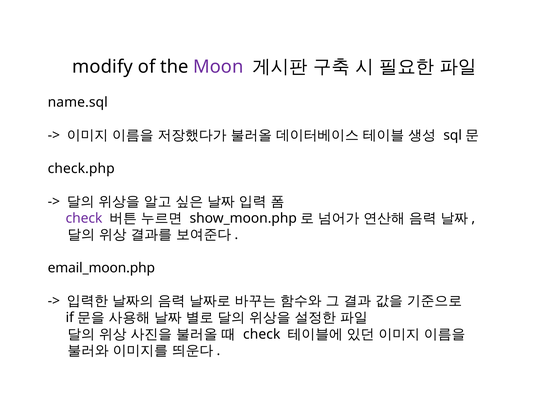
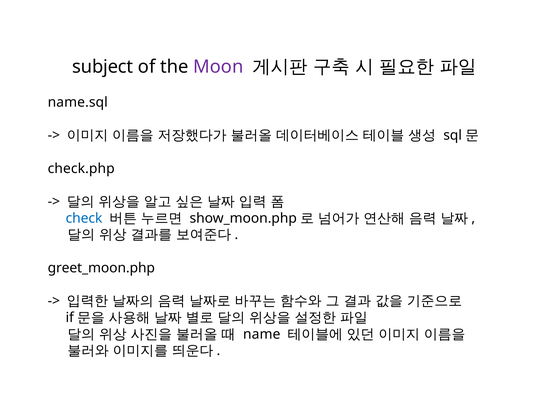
modify: modify -> subject (103, 67)
check colour: purple -> blue (84, 218)
email_moon.php: email_moon.php -> greet_moon.php (101, 267)
check: check -> name (262, 334)
